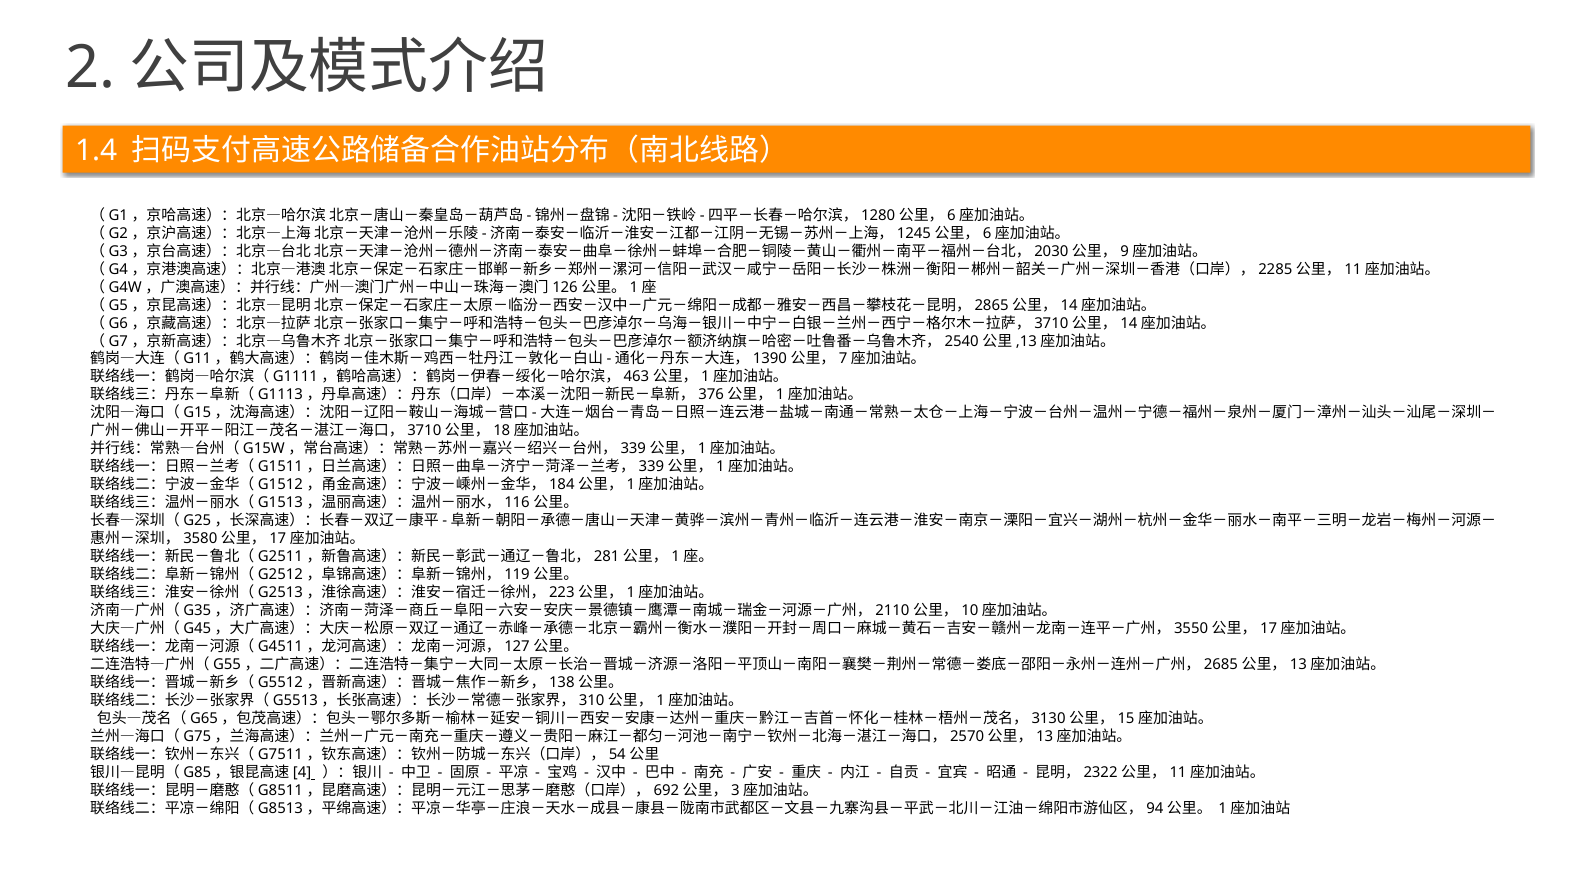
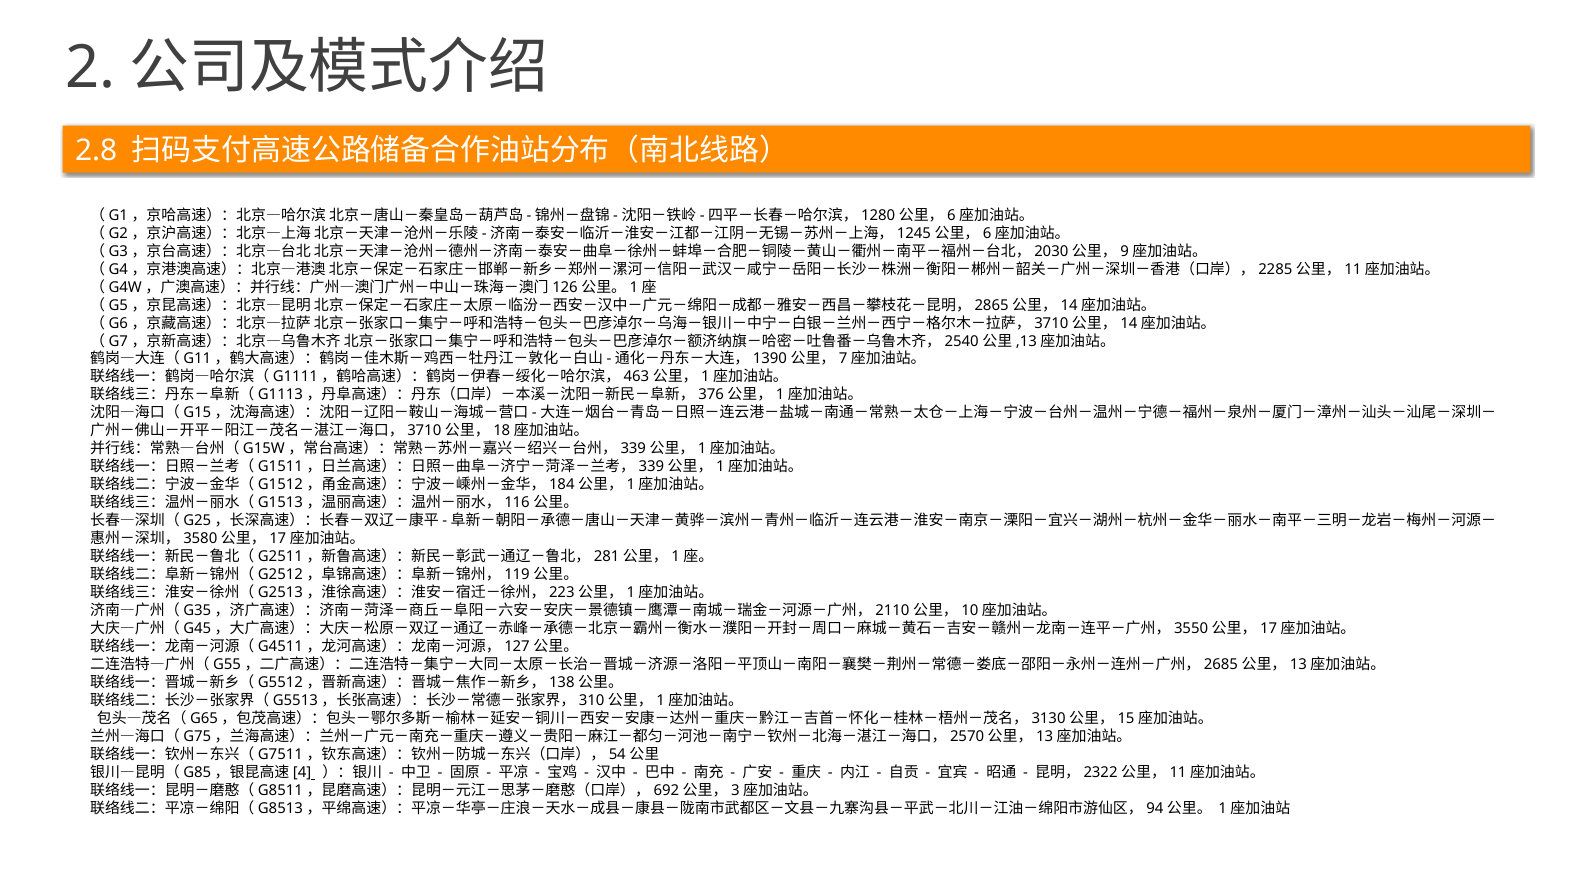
1.4: 1.4 -> 2.8 (96, 151)
